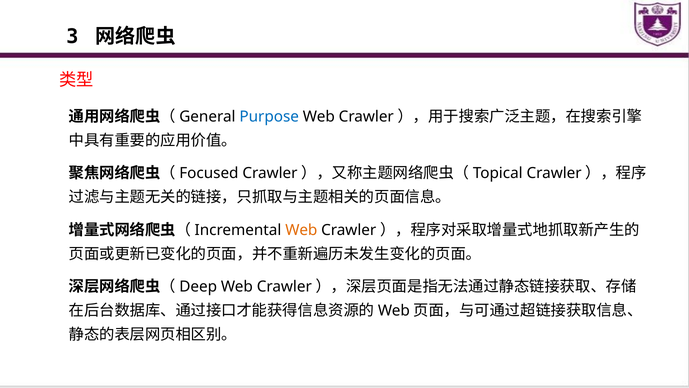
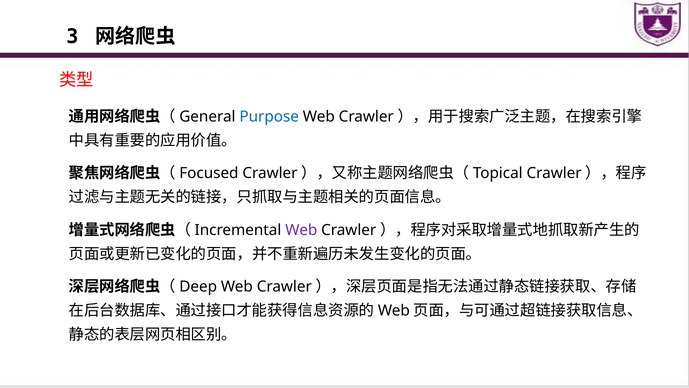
Web colour: orange -> purple (301, 230)
